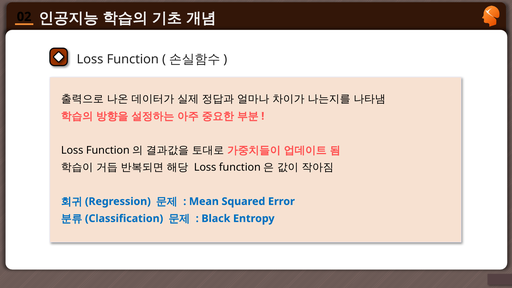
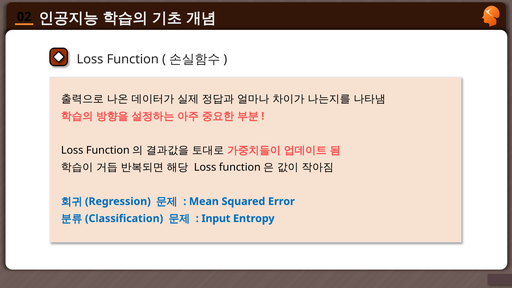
Black: Black -> Input (216, 219)
